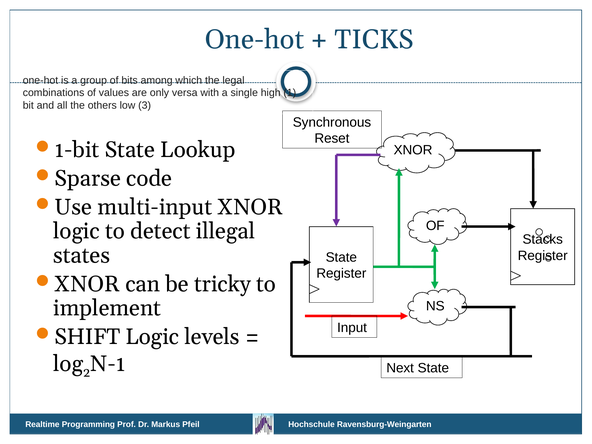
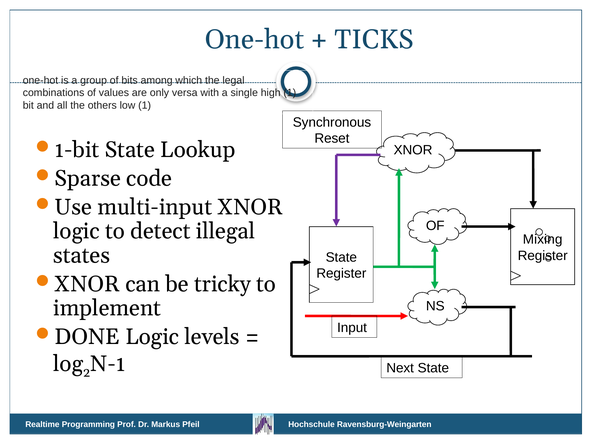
low 3: 3 -> 1 (145, 105)
Stacks: Stacks -> Mixing (543, 239)
SHIFT: SHIFT -> DONE (87, 337)
